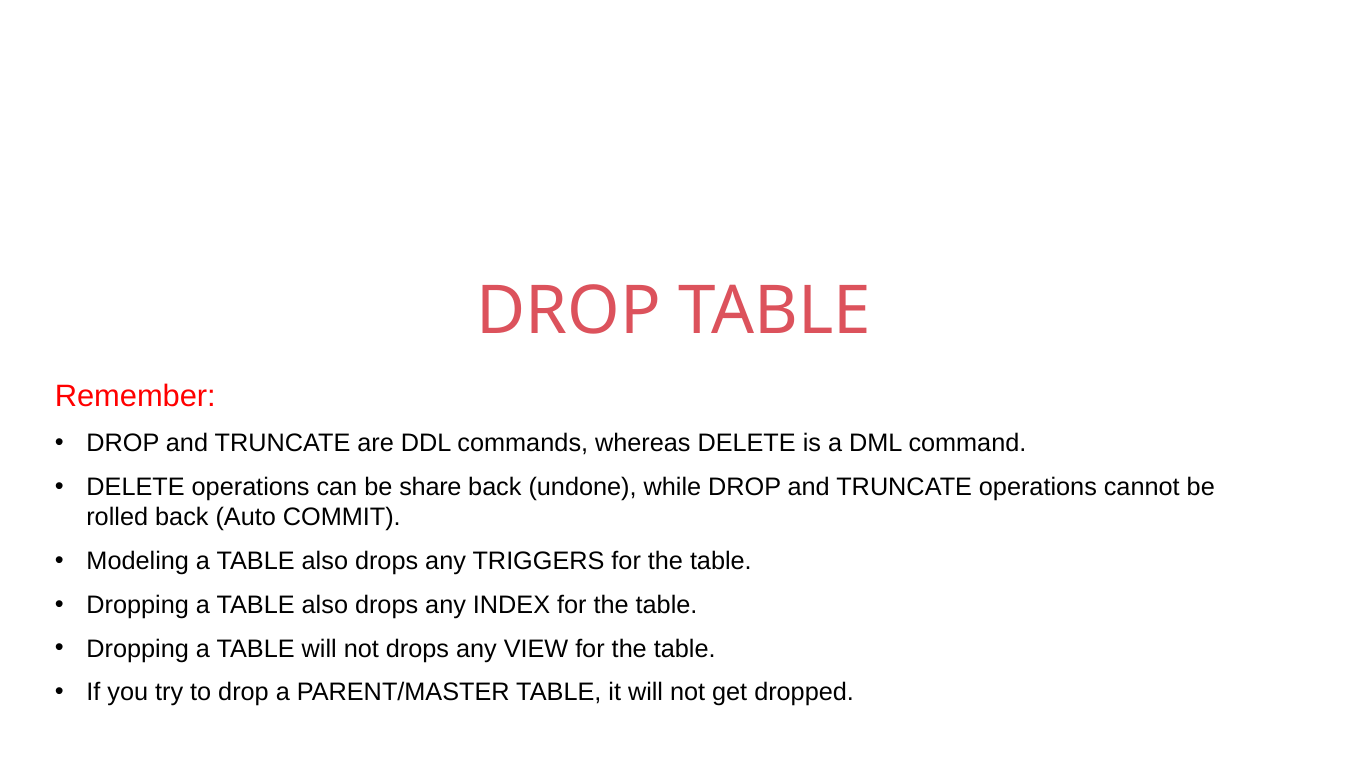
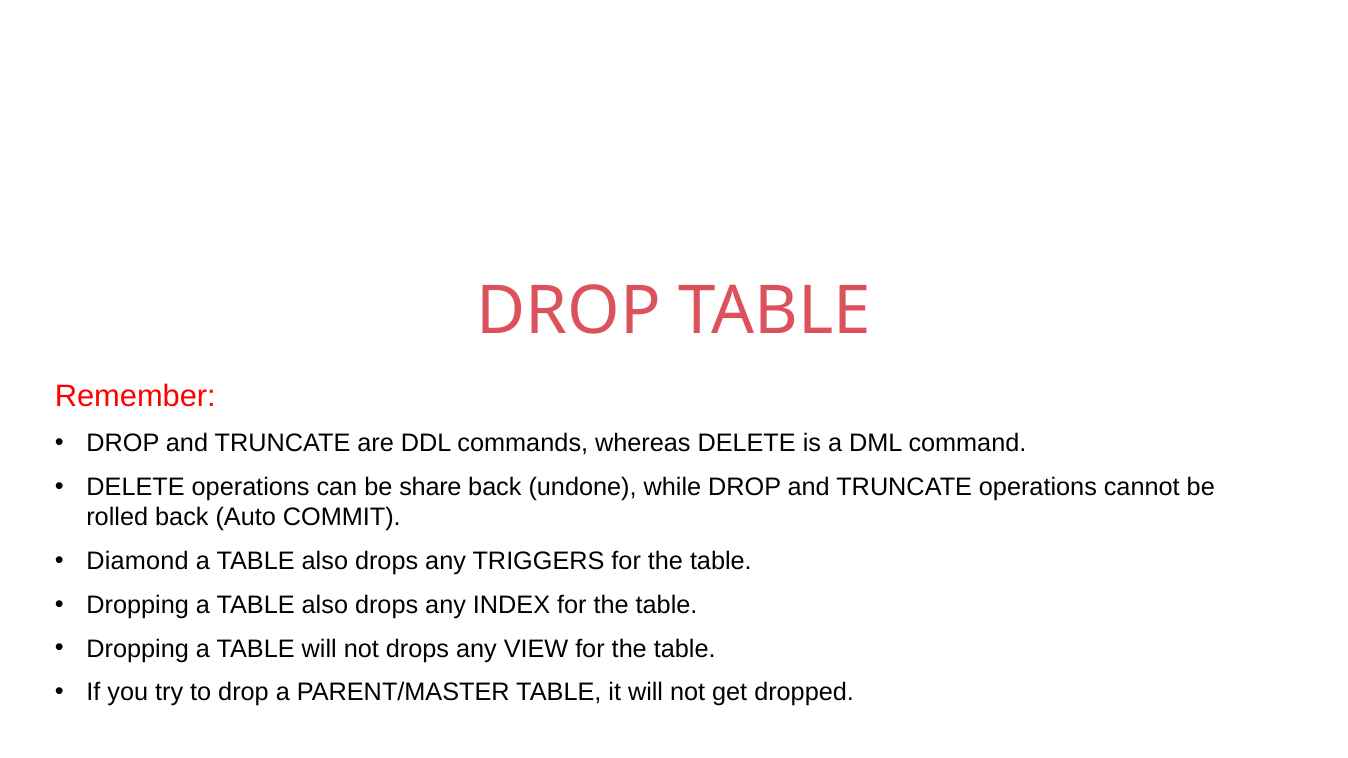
Modeling: Modeling -> Diamond (138, 561)
